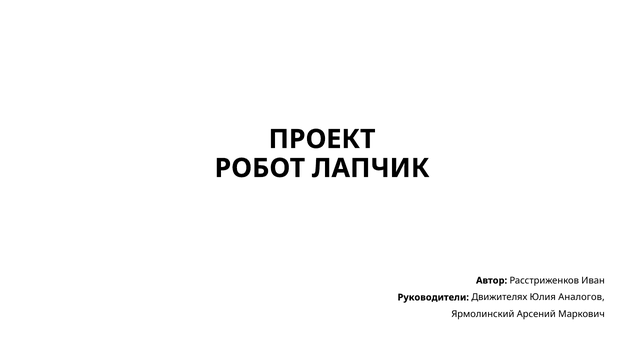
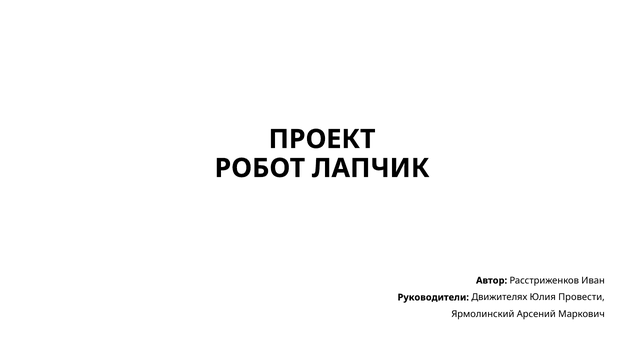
Аналогов: Аналогов -> Провести (582, 298)
